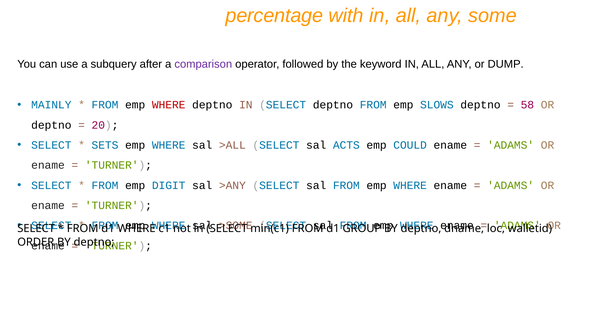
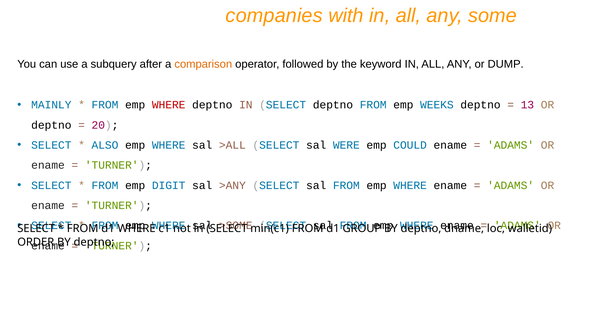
percentage: percentage -> companies (274, 16)
comparison colour: purple -> orange (203, 64)
SLOWS: SLOWS -> WEEKS (437, 105)
58: 58 -> 13 (527, 105)
SETS: SETS -> ALSO (105, 145)
ACTS: ACTS -> WERE (346, 145)
